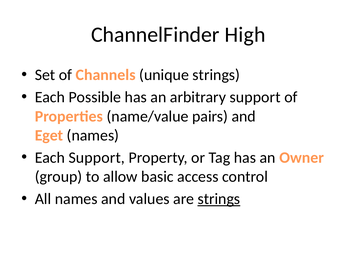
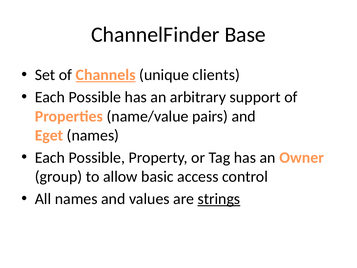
High: High -> Base (245, 35)
Channels underline: none -> present (106, 75)
unique strings: strings -> clients (216, 75)
Support: Support -> Possible (97, 157)
